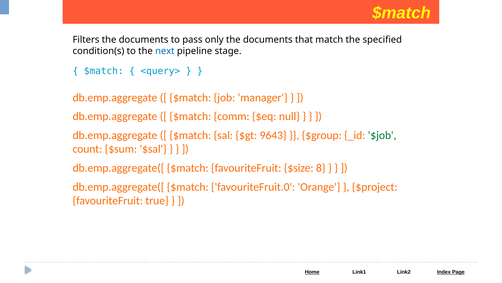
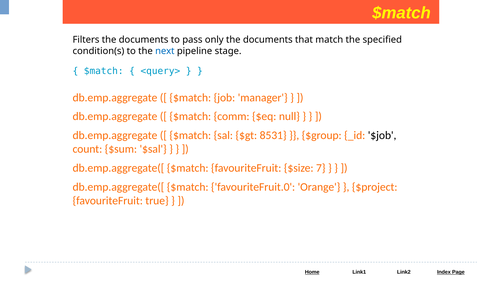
9643: 9643 -> 8531 (273, 135)
$job colour: green -> black (382, 135)
8: 8 -> 7 (321, 168)
